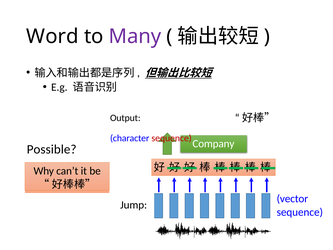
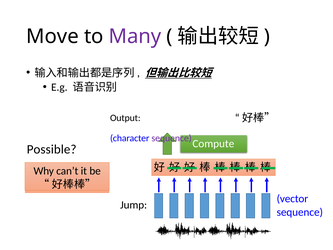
Word: Word -> Move (53, 36)
sequence colour: red -> purple (172, 138)
Company: Company -> Compute (213, 144)
